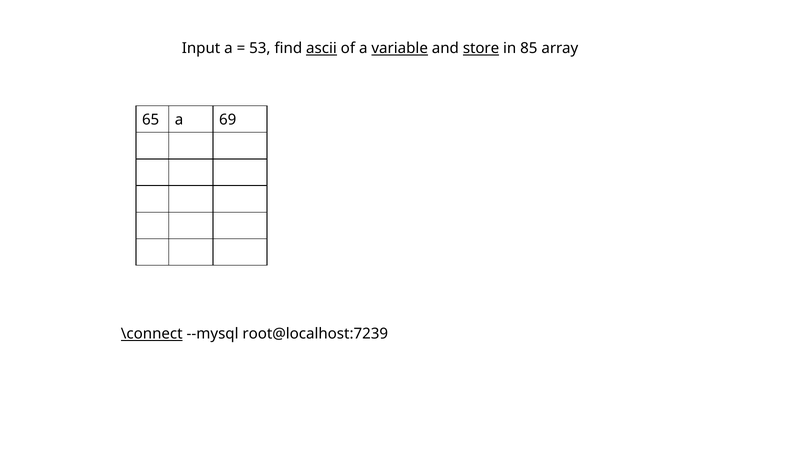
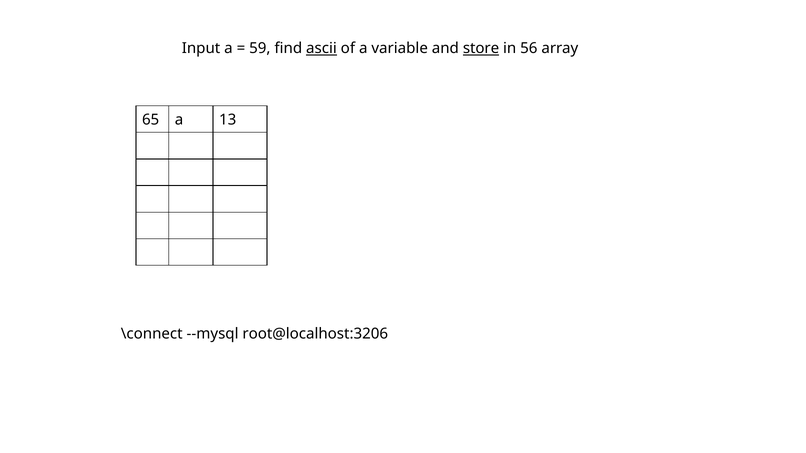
53: 53 -> 59 (260, 48)
variable underline: present -> none (400, 48)
85: 85 -> 56 (529, 48)
69: 69 -> 13 (228, 120)
\connect underline: present -> none (152, 334)
root@localhost:7239: root@localhost:7239 -> root@localhost:3206 (315, 334)
